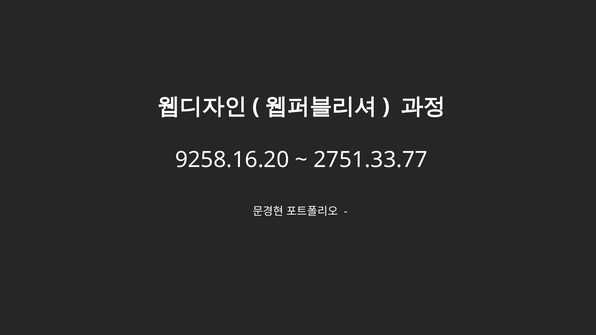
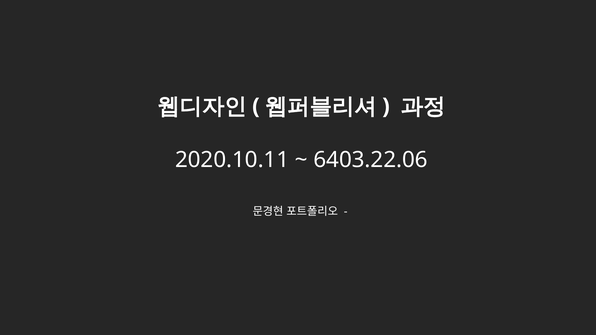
9258.16.20: 9258.16.20 -> 2020.10.11 (232, 160)
2751.33.77: 2751.33.77 -> 6403.22.06 (371, 160)
